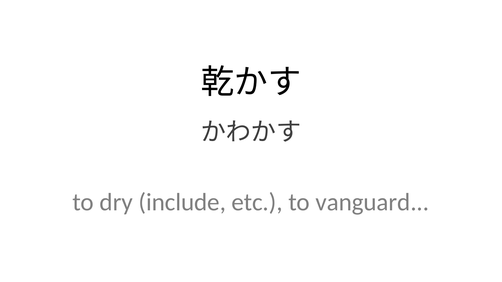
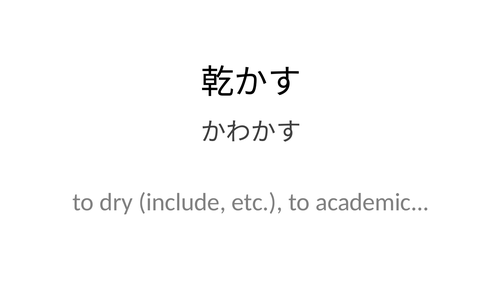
vanguard: vanguard -> academic (372, 203)
